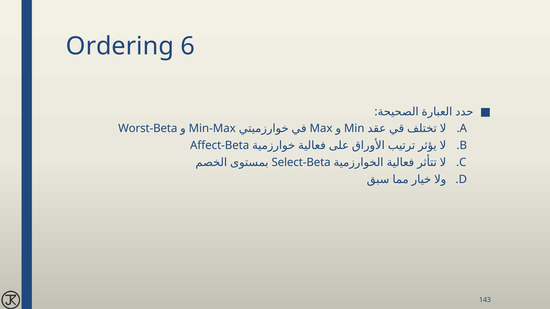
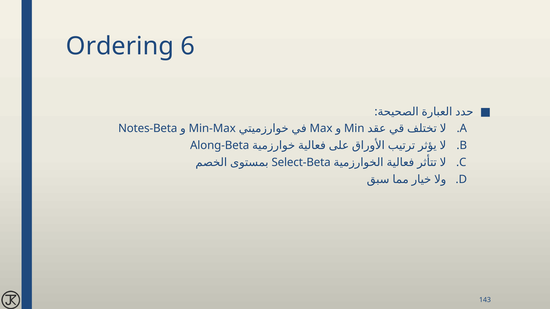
Worst-Beta: Worst-Beta -> Notes-Beta (148, 129)
Affect-Beta: Affect-Beta -> Along-Beta (220, 146)
